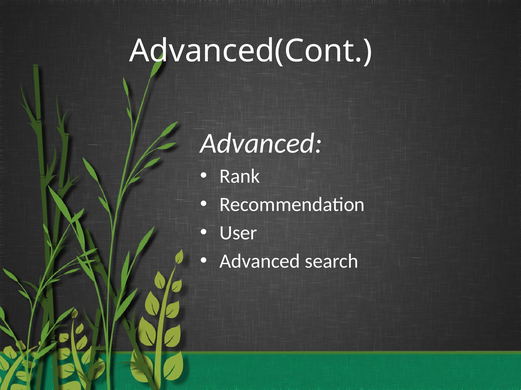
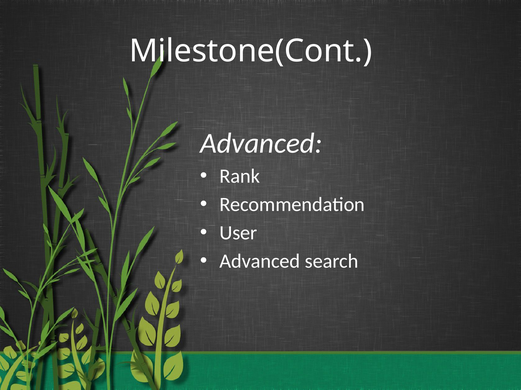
Advanced(Cont: Advanced(Cont -> Milestone(Cont (251, 51)
